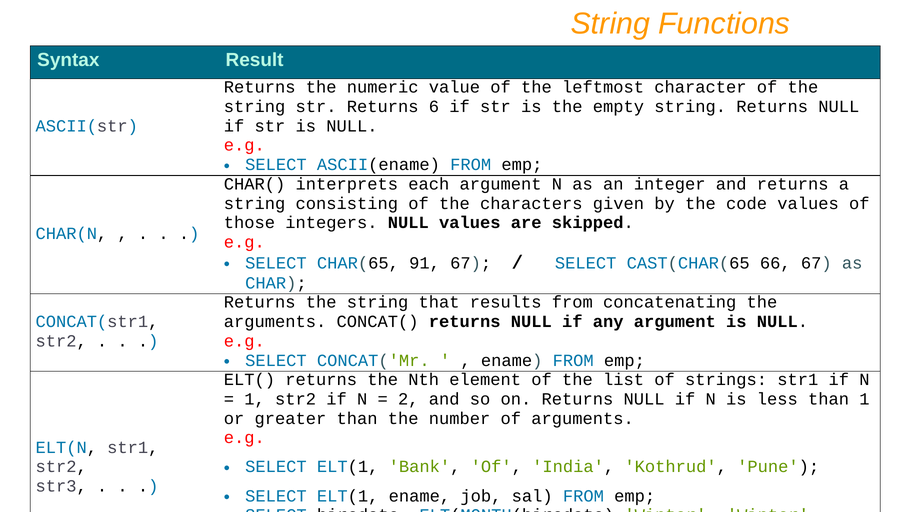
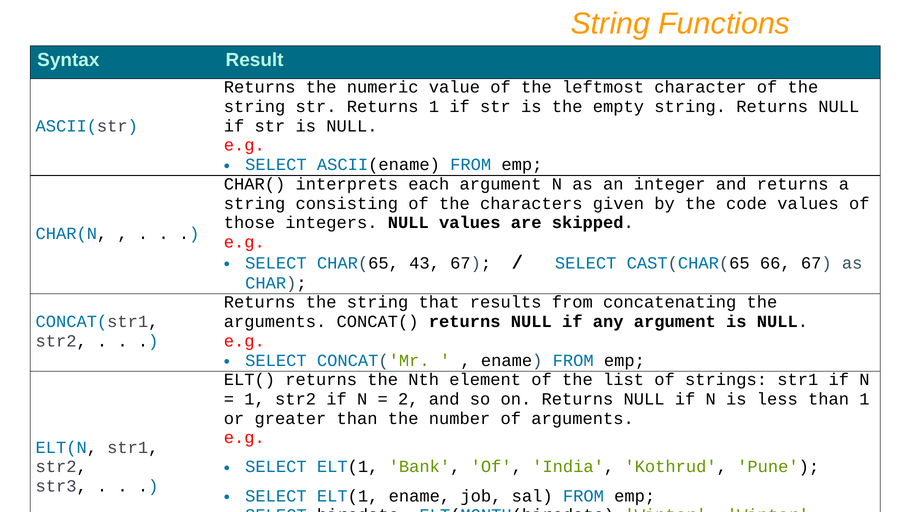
Returns 6: 6 -> 1 (434, 107)
91: 91 -> 43 (425, 263)
